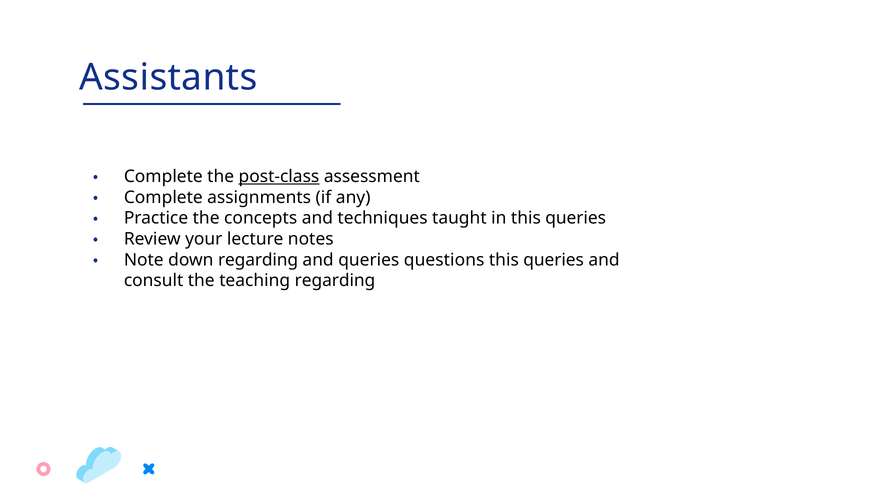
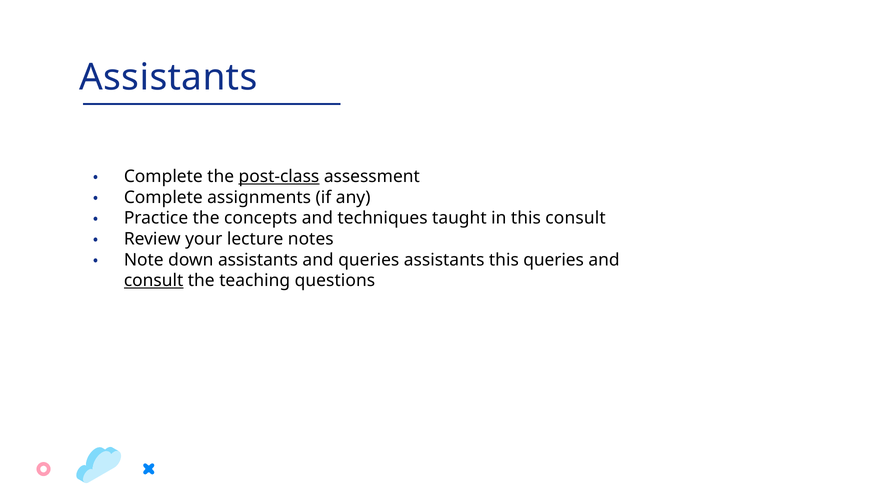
in this queries: queries -> consult (576, 218)
down regarding: regarding -> assistants (258, 260)
queries questions: questions -> assistants (444, 260)
consult underline: none -> present (154, 281)
teaching regarding: regarding -> questions (335, 281)
